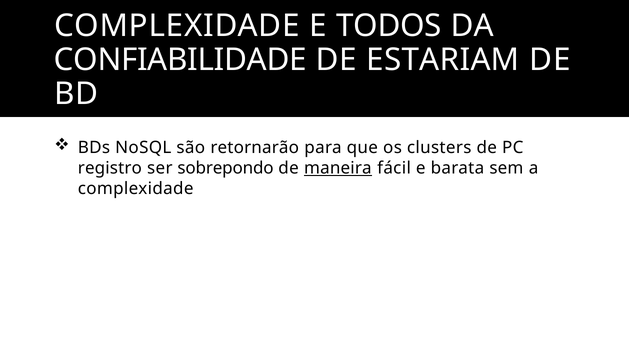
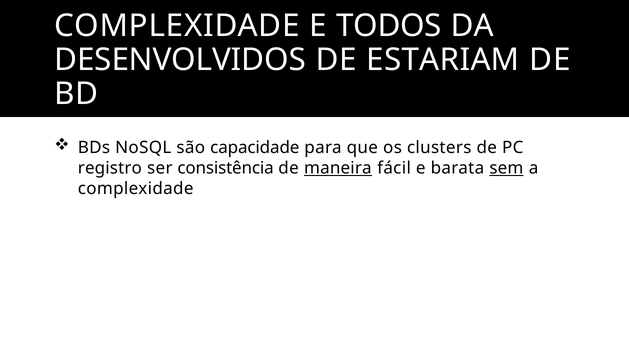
CONFIABILIDADE: CONFIABILIDADE -> DESENVOLVIDOS (180, 60)
retornarão: retornarão -> capacidade (255, 147)
sobrepondo: sobrepondo -> consistência (226, 168)
sem underline: none -> present (506, 168)
